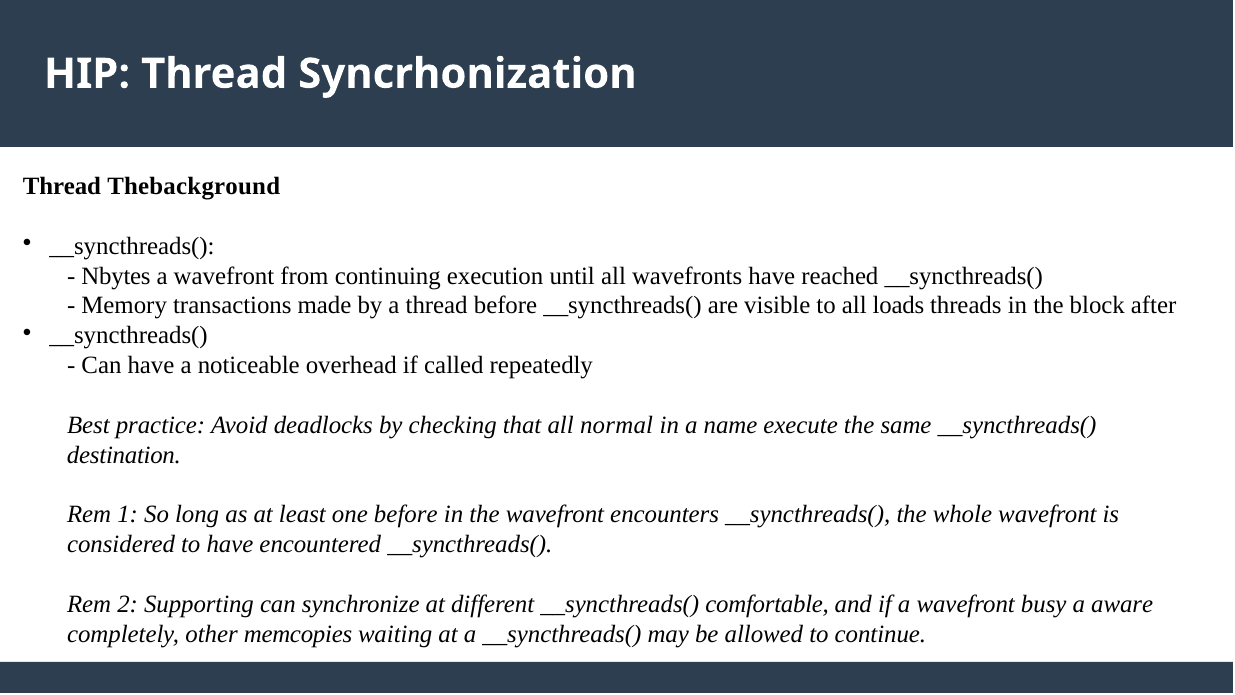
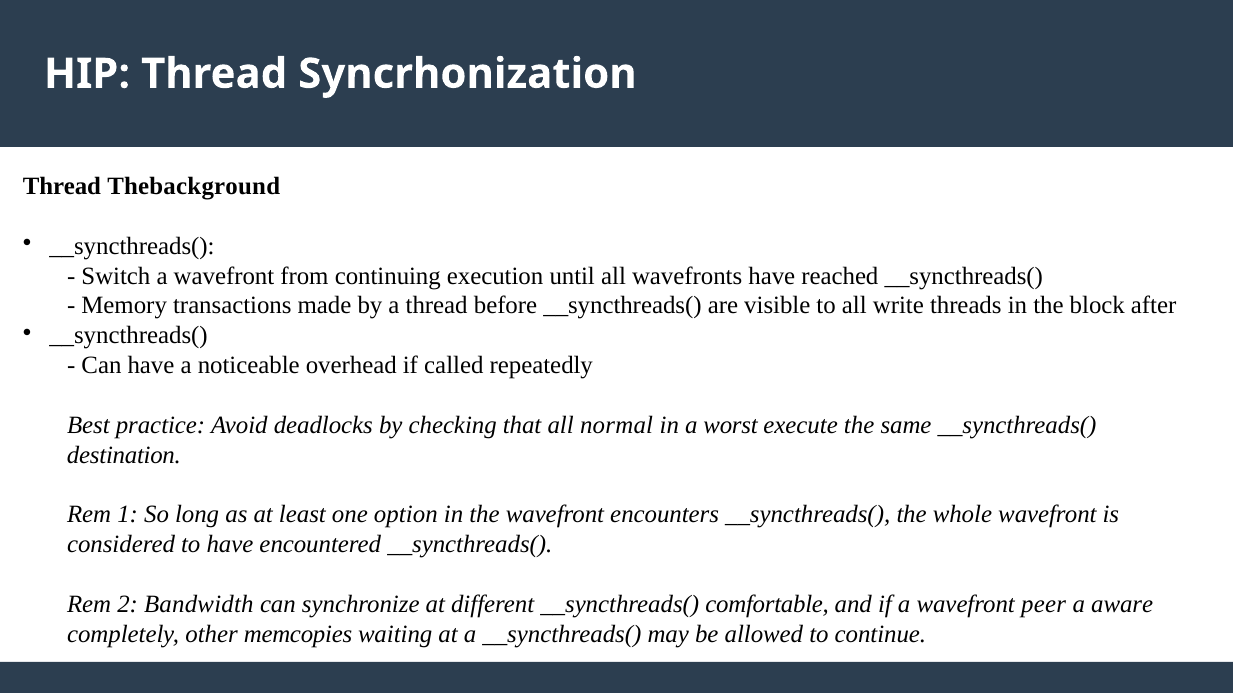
Nbytes: Nbytes -> Switch (116, 276)
loads: loads -> write (898, 306)
name: name -> worst (731, 425)
one before: before -> option (406, 515)
Supporting: Supporting -> Bandwidth (199, 604)
busy: busy -> peer (1044, 604)
